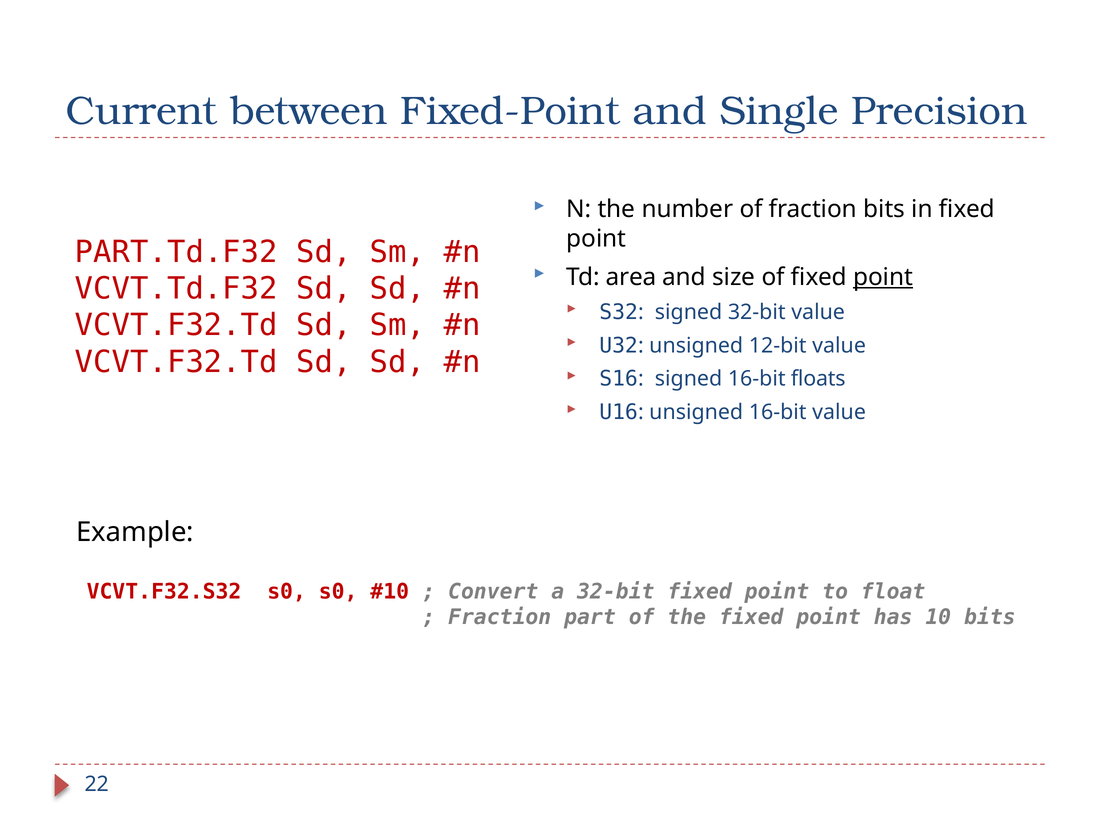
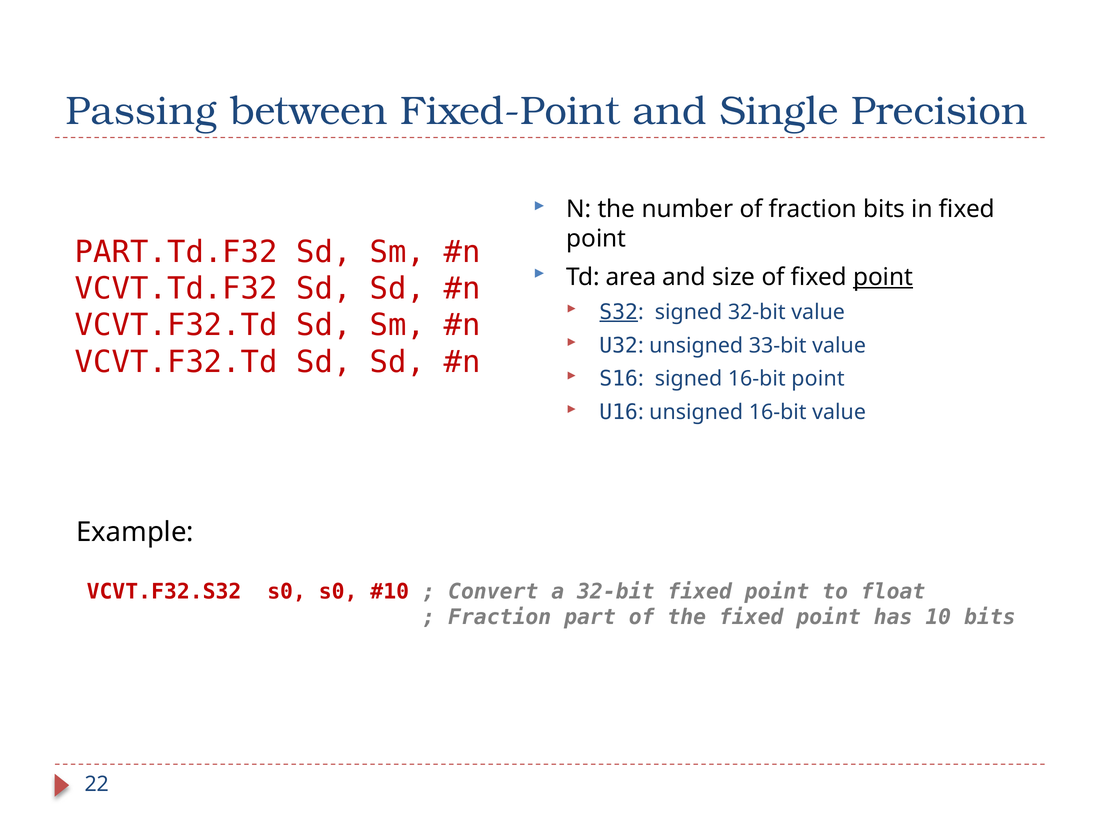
Current: Current -> Passing (141, 111)
S32 underline: none -> present (619, 312)
12-bit: 12-bit -> 33-bit (778, 345)
16-bit floats: floats -> point (818, 379)
